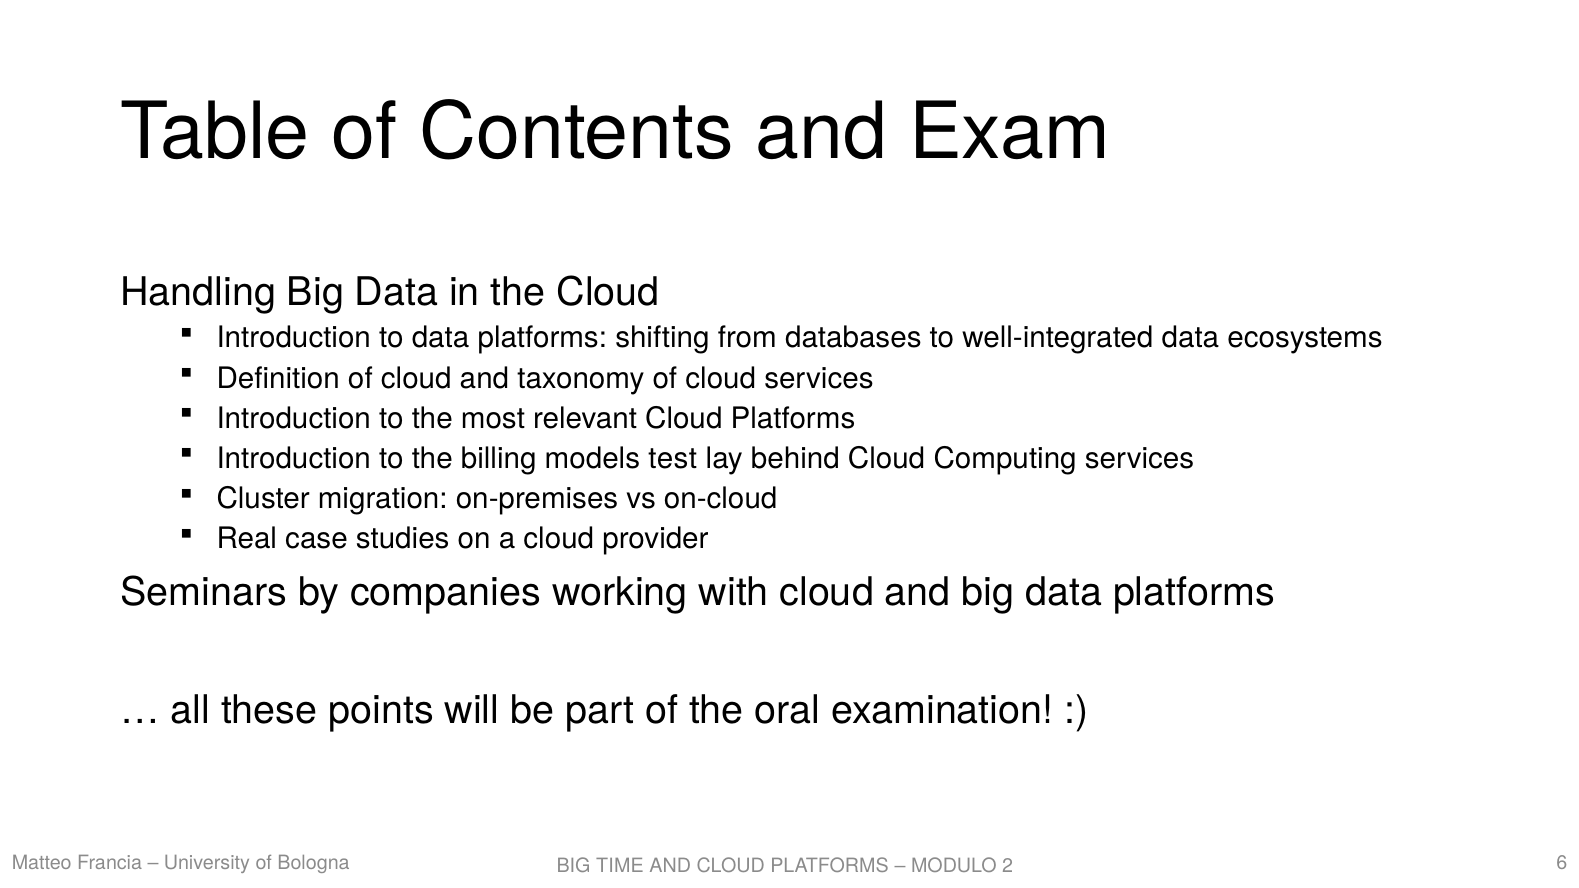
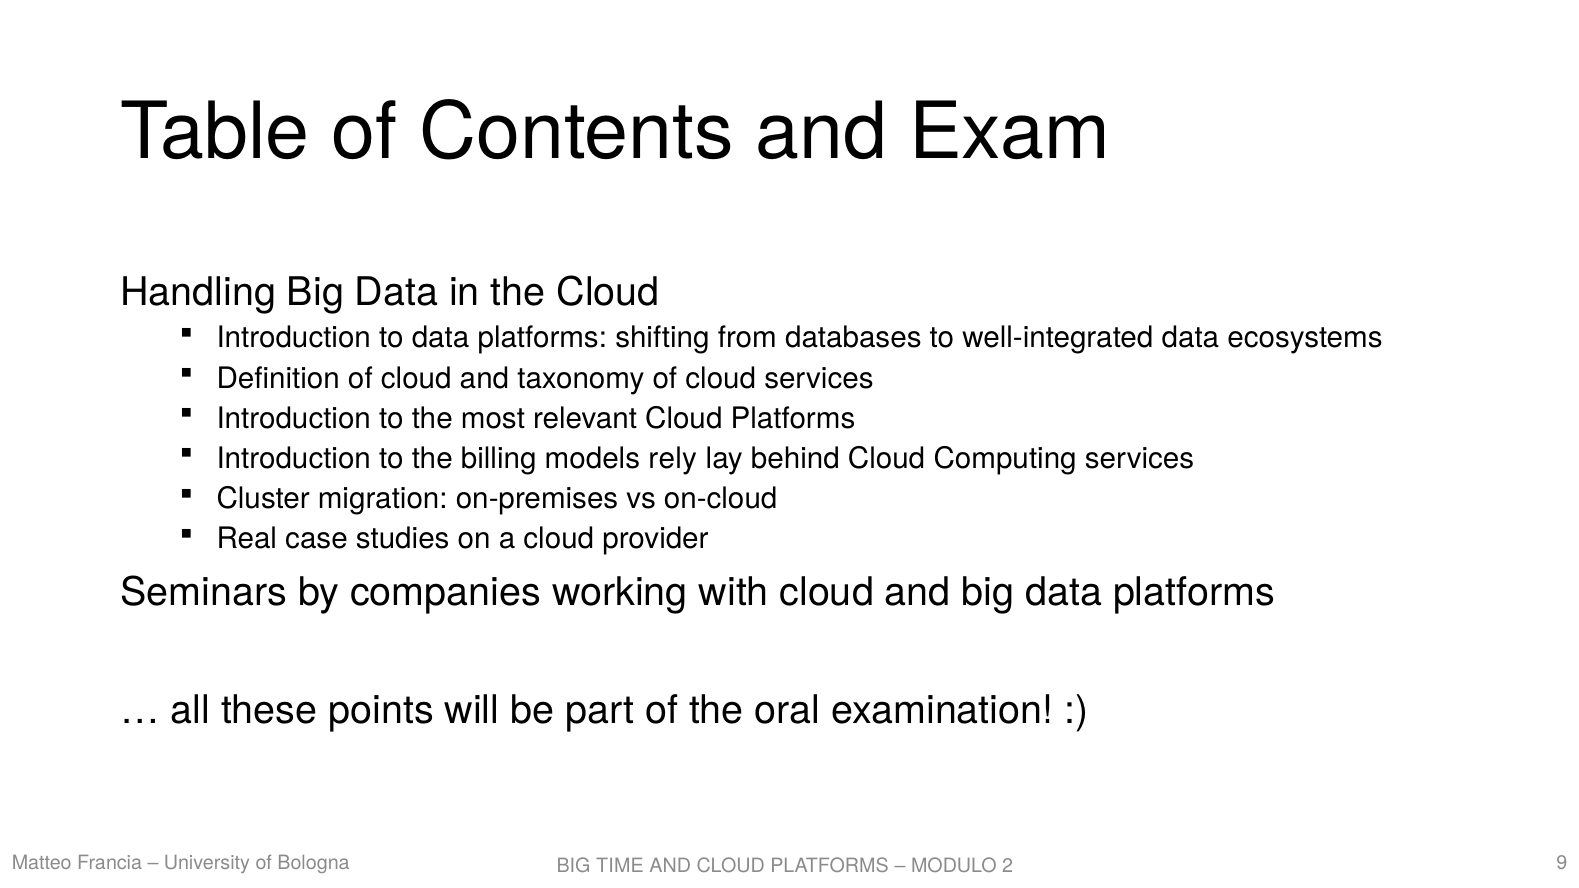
test: test -> rely (673, 459)
6: 6 -> 9 (1562, 864)
